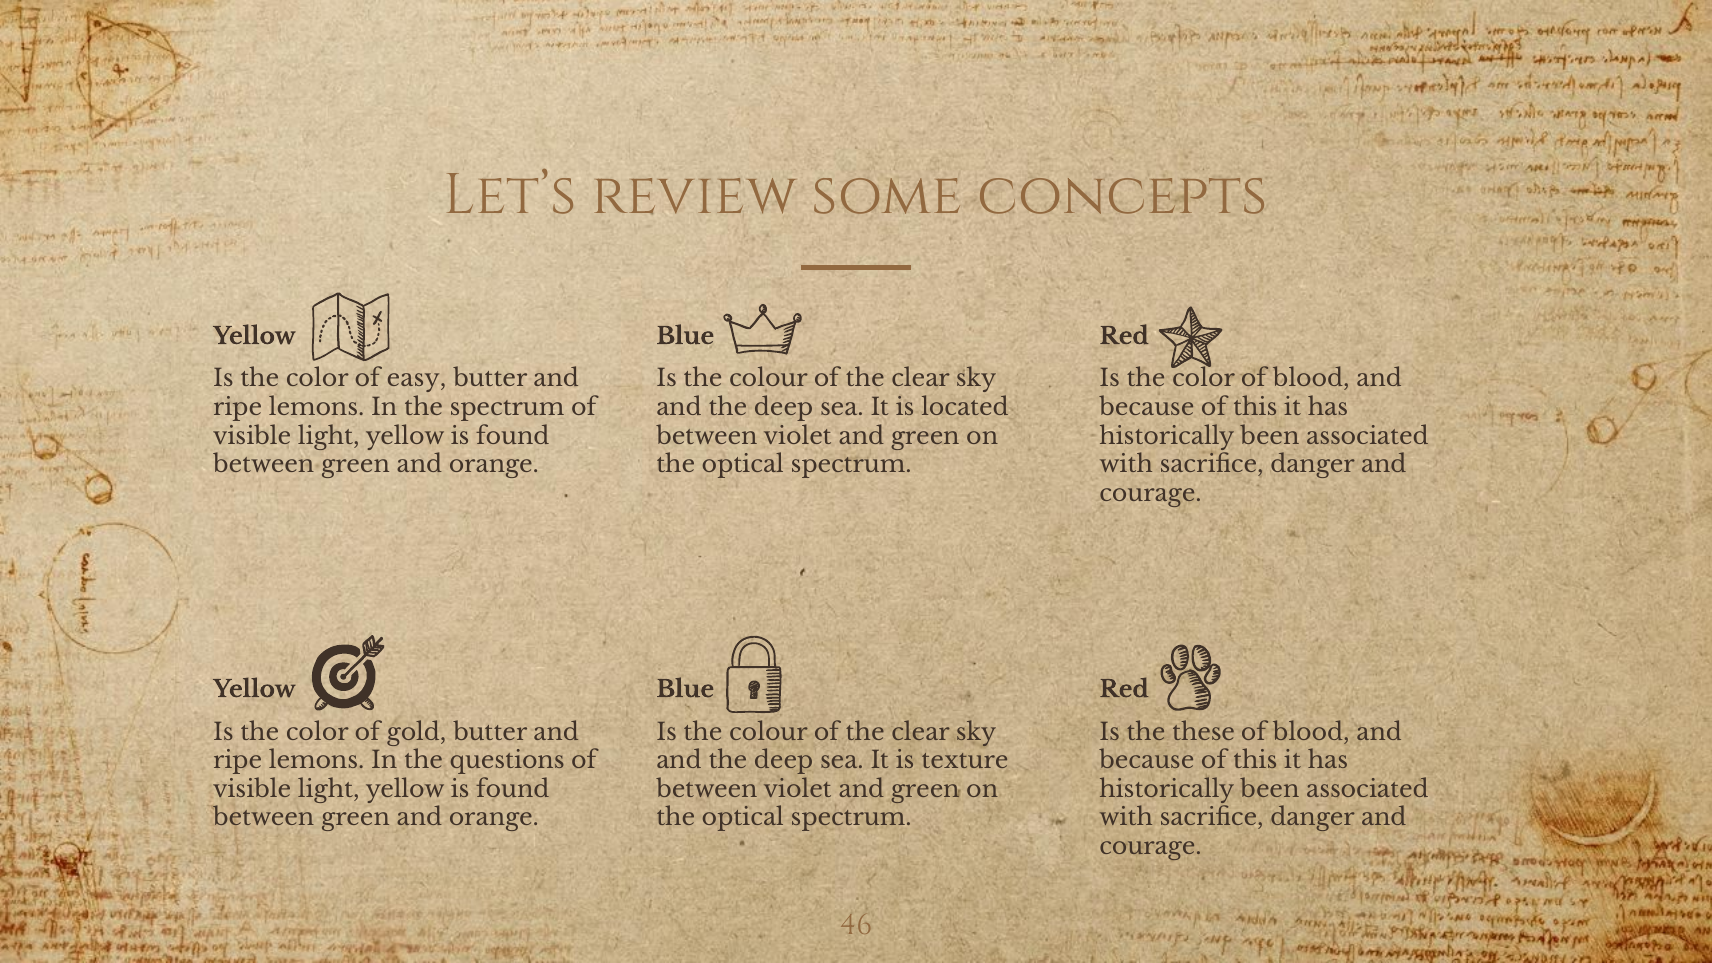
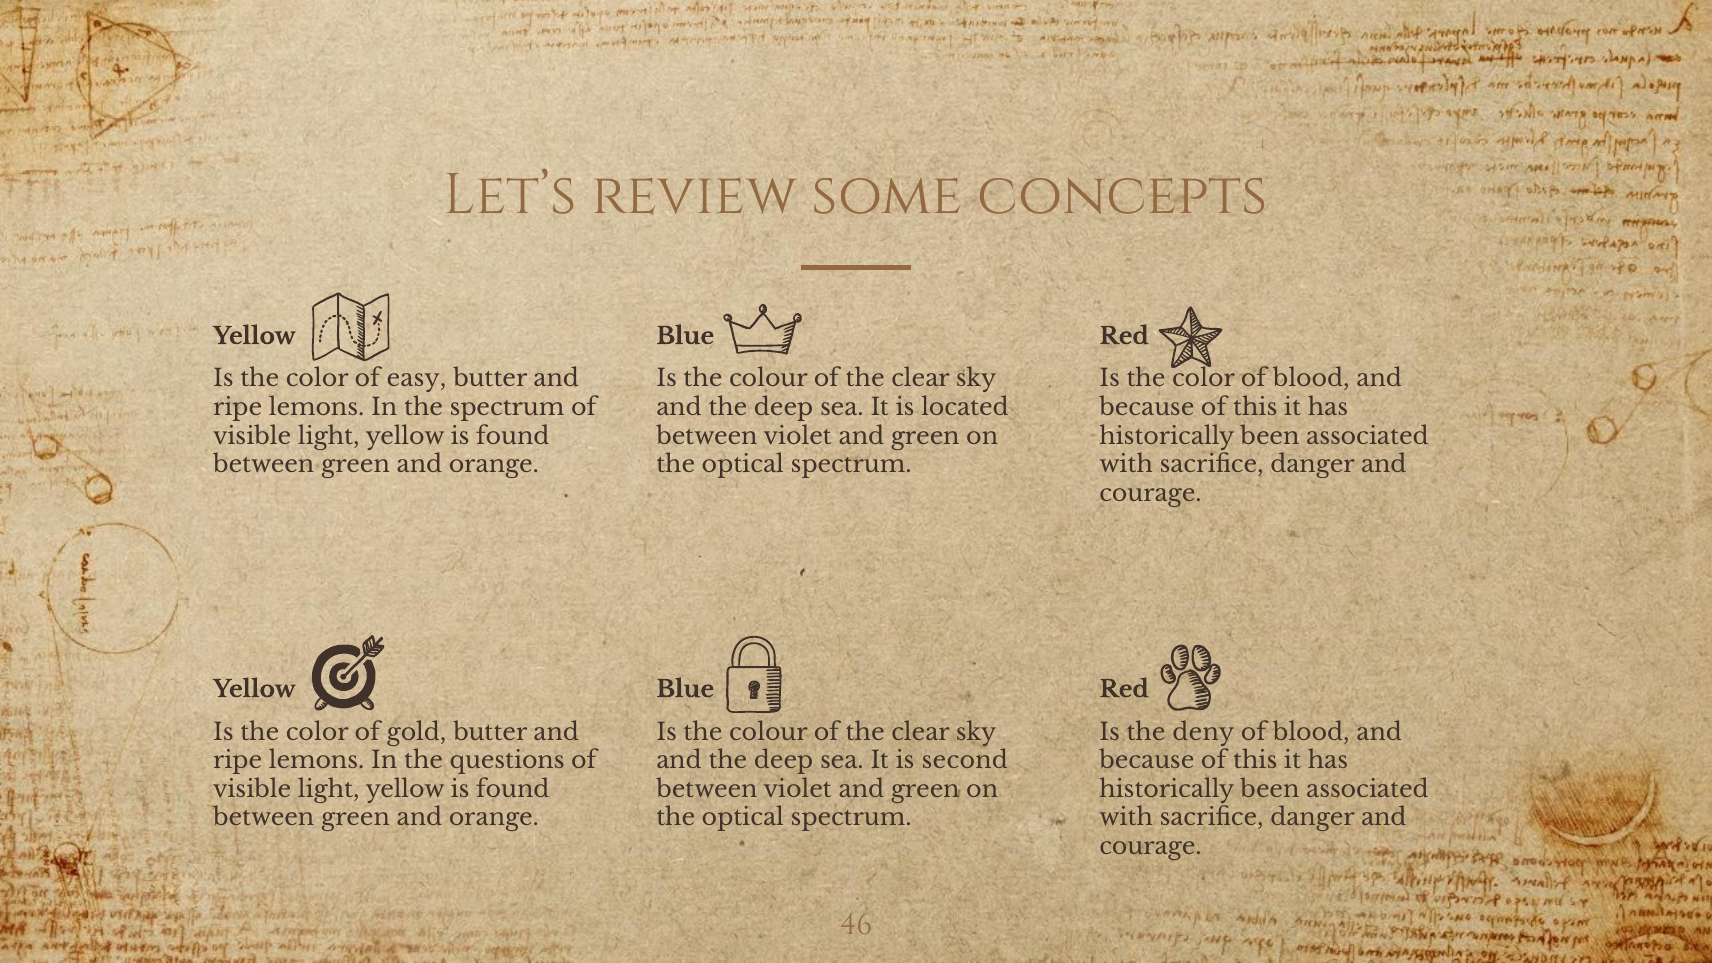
these: these -> deny (1203, 732)
texture: texture -> second (965, 761)
